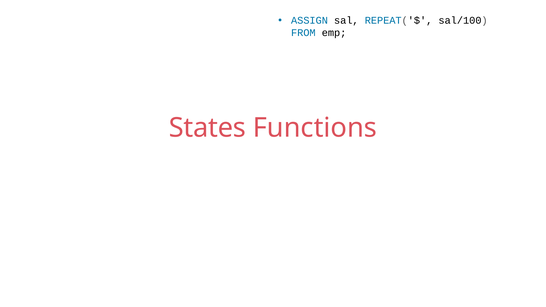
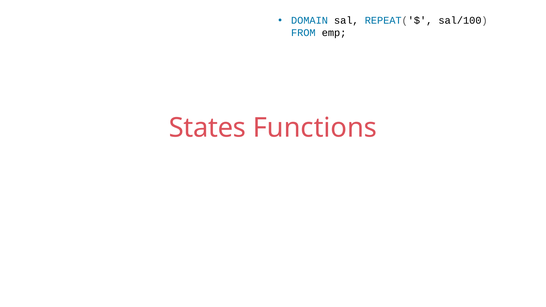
ASSIGN: ASSIGN -> DOMAIN (309, 21)
